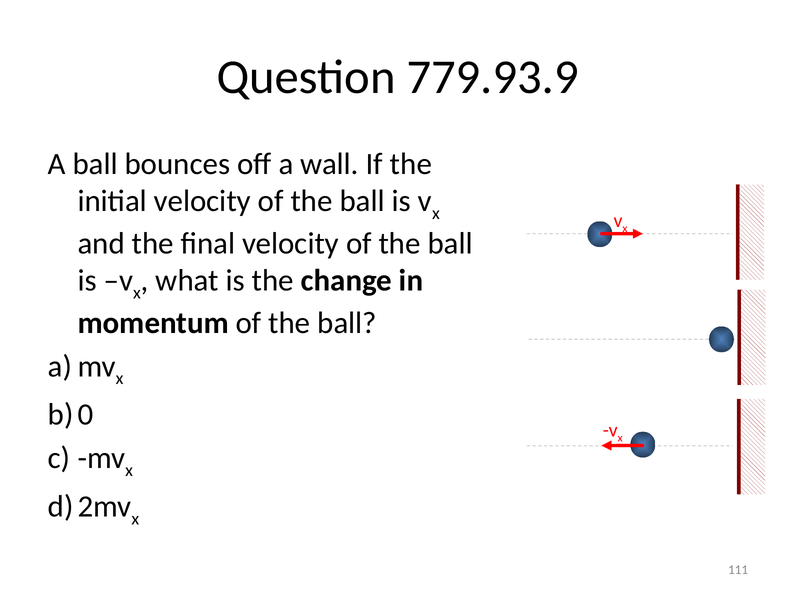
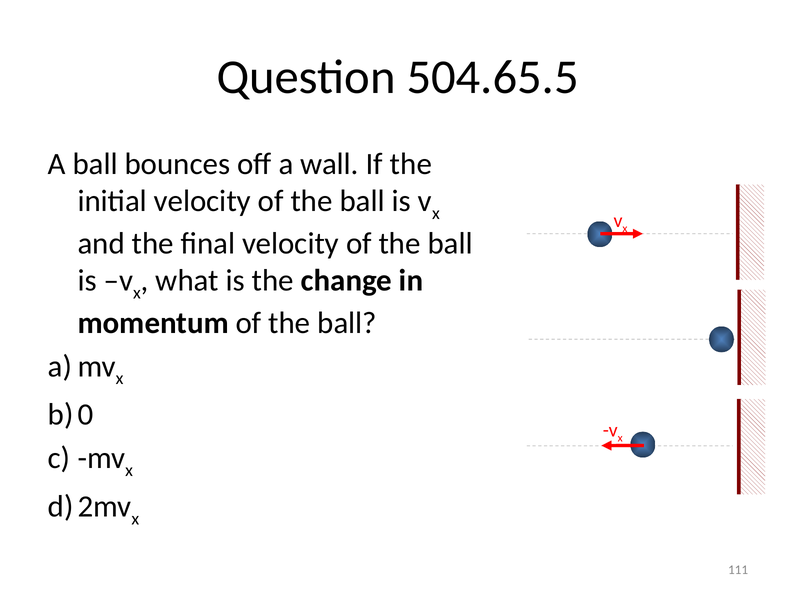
779.93.9: 779.93.9 -> 504.65.5 (493, 77)
